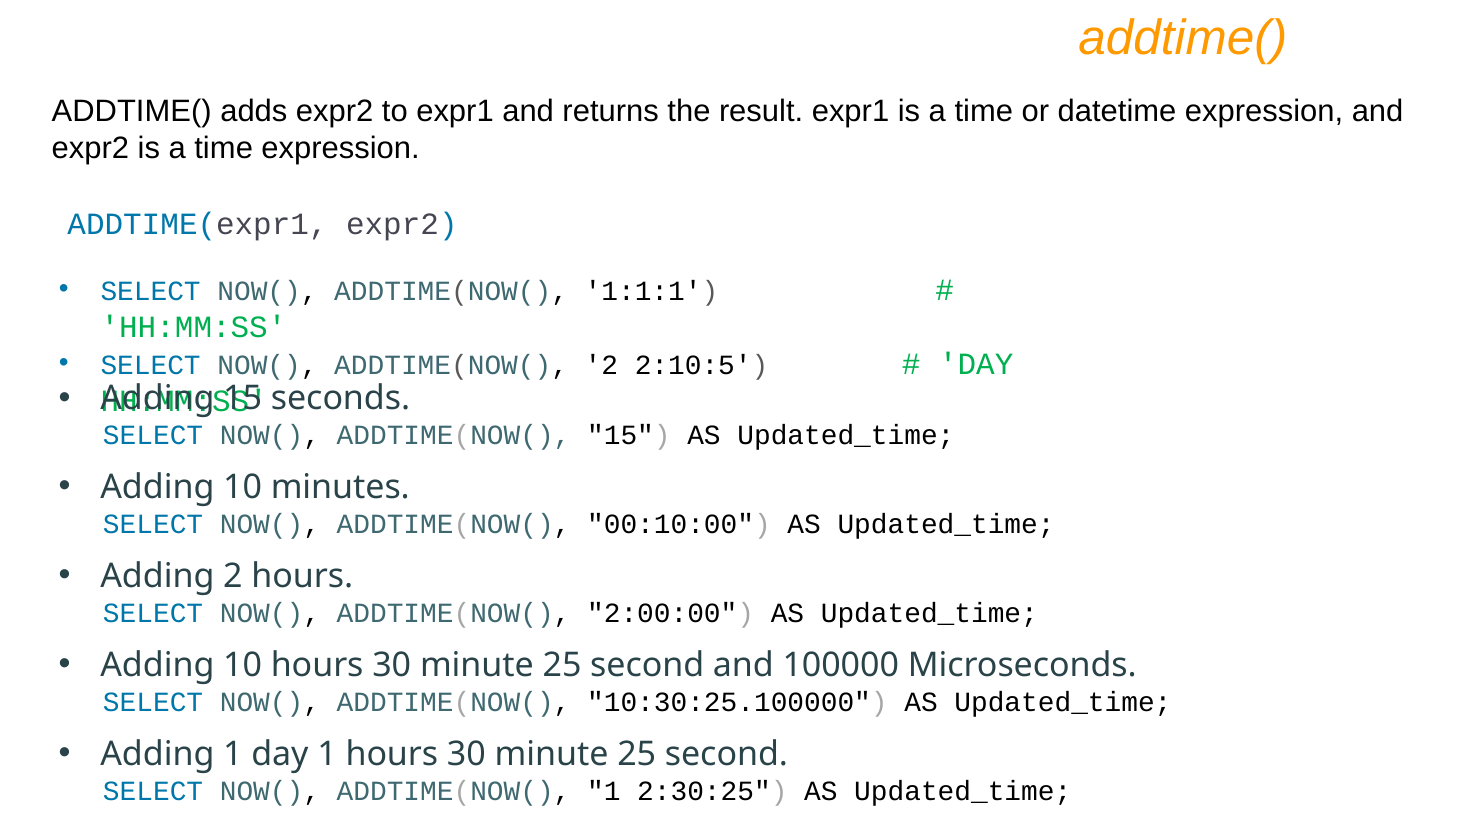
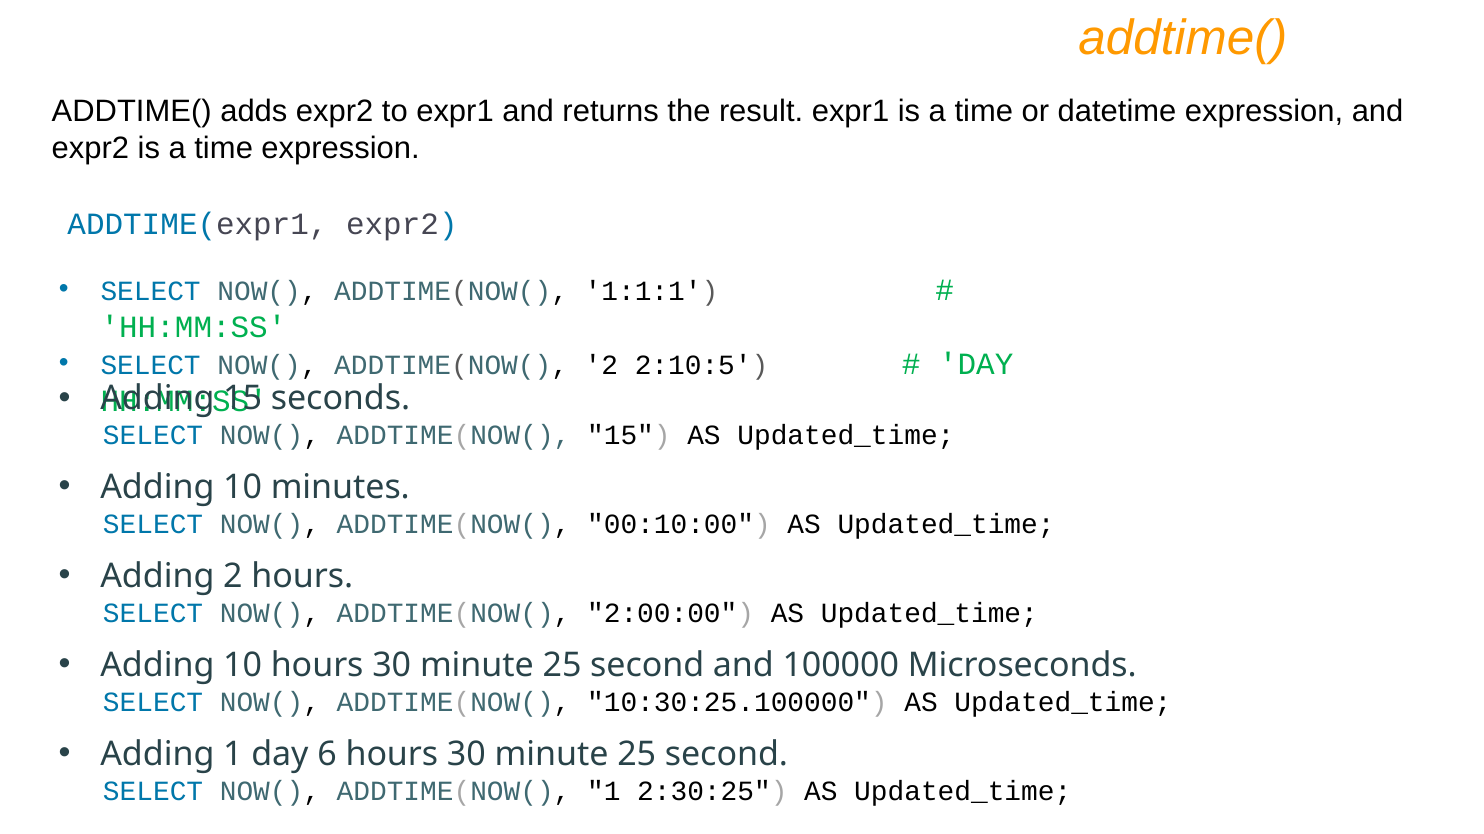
day 1: 1 -> 6 (327, 755)
